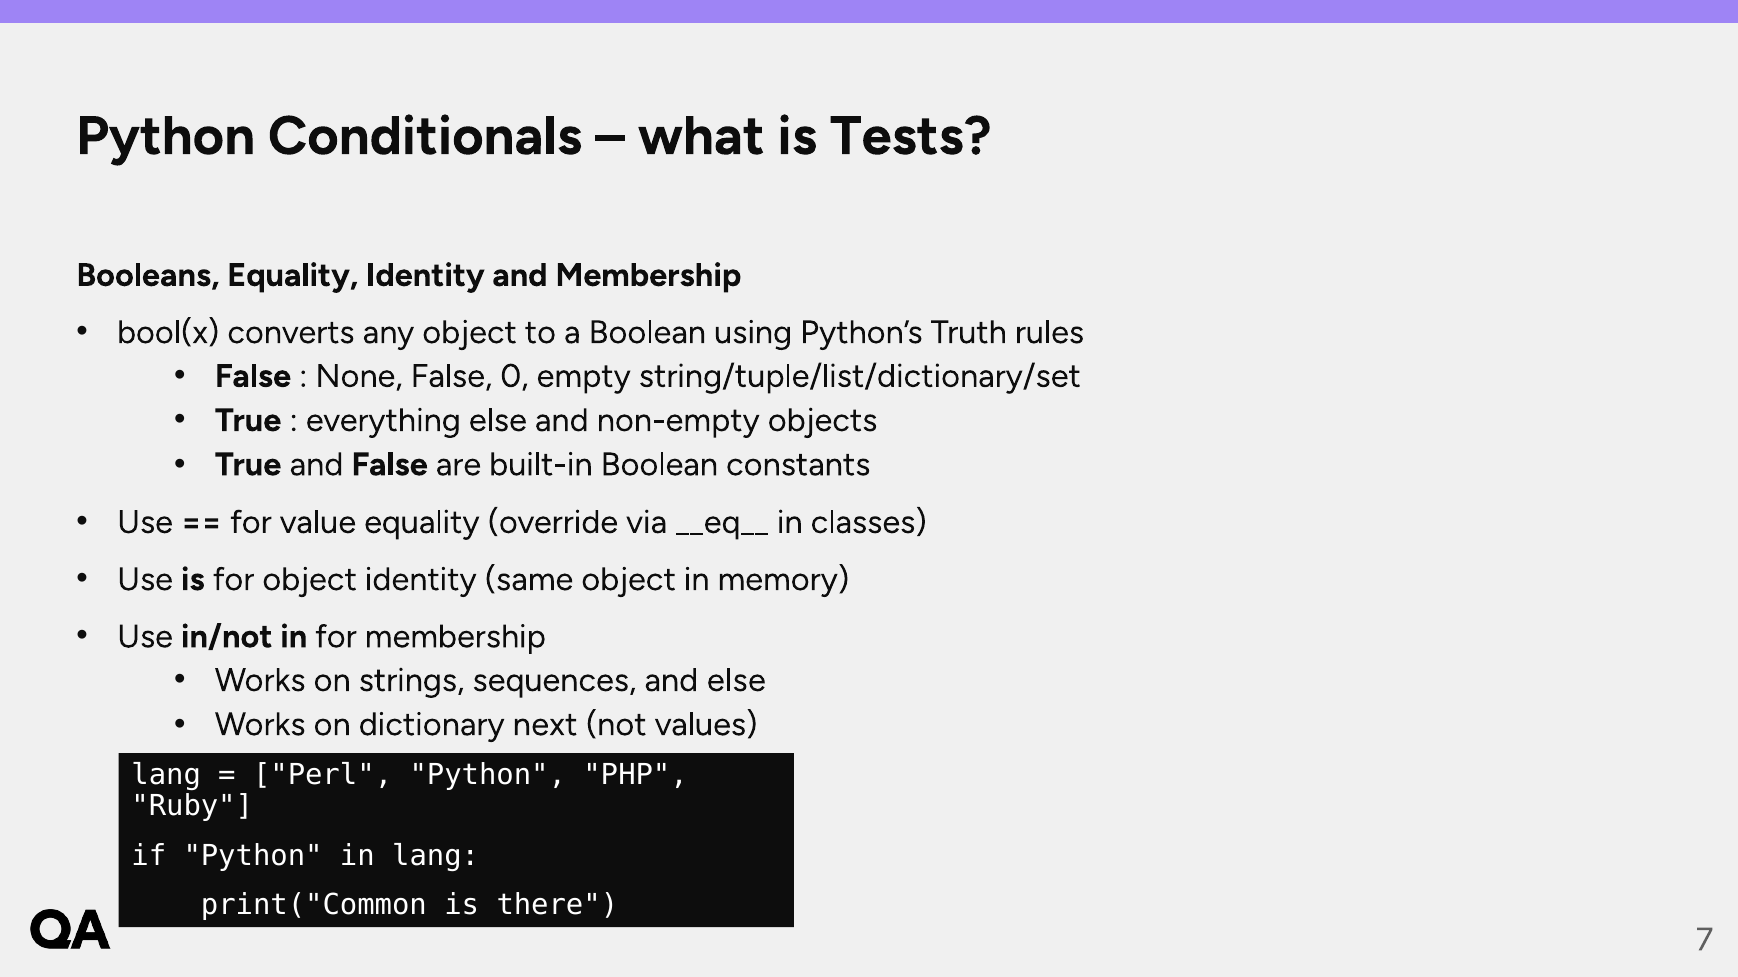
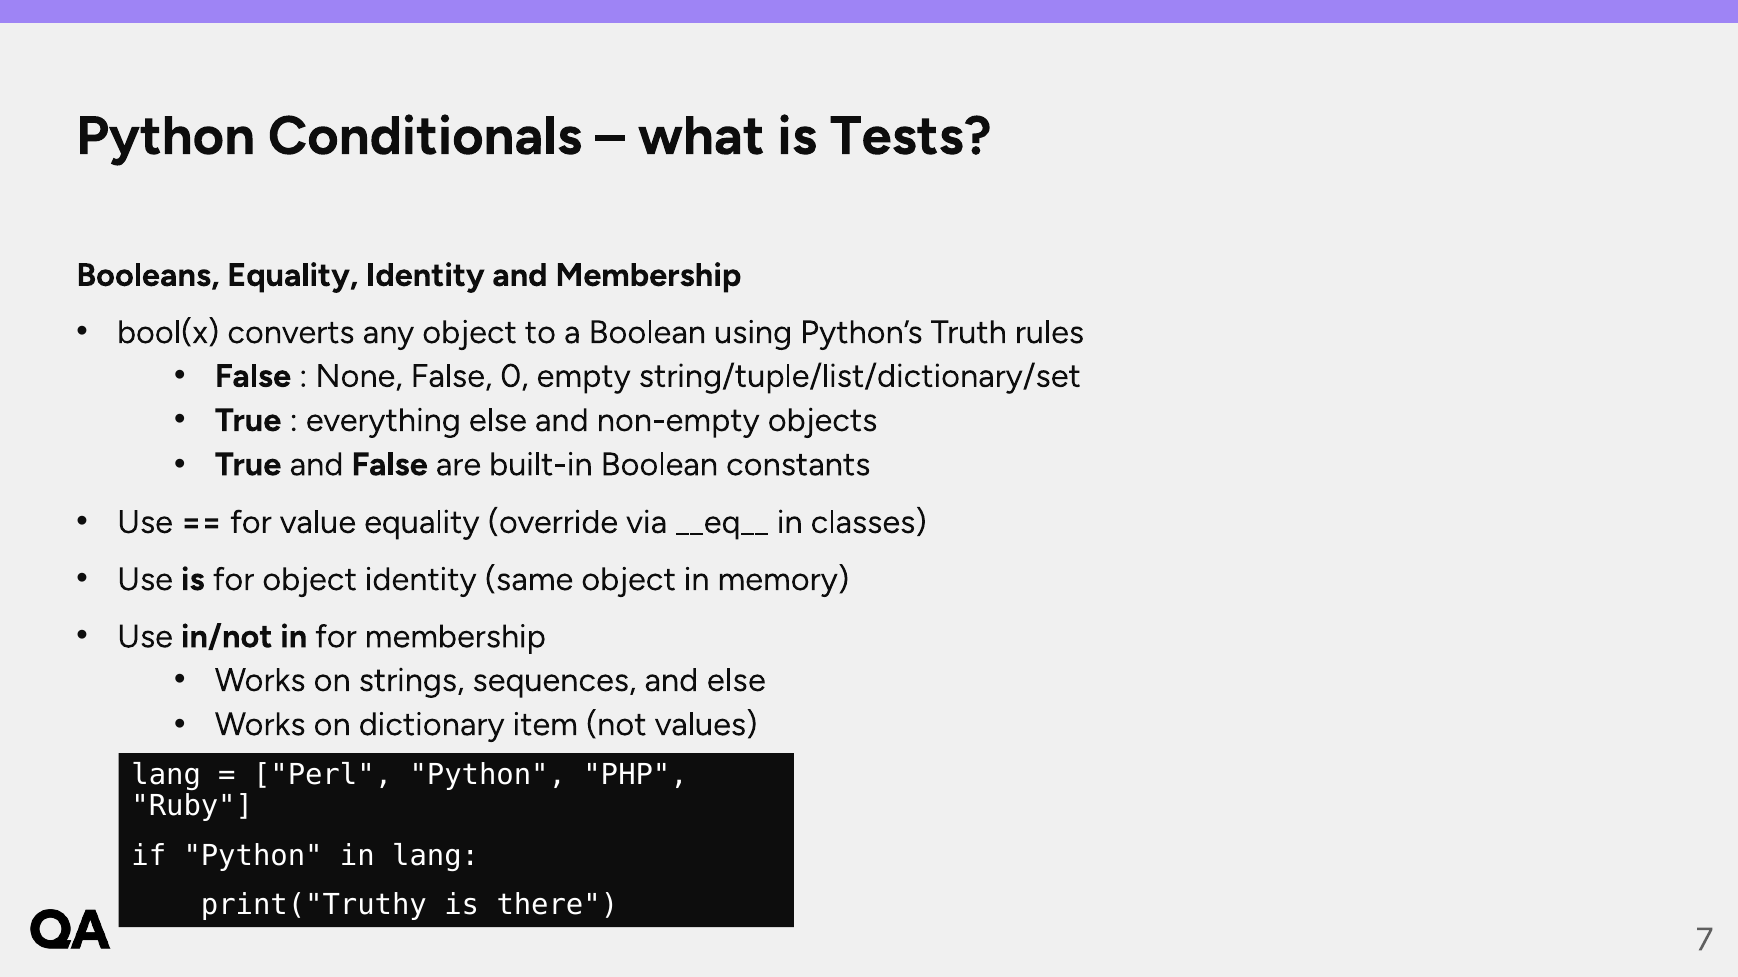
next: next -> item (545, 725)
print("Common: print("Common -> print("Truthy (314, 906)
